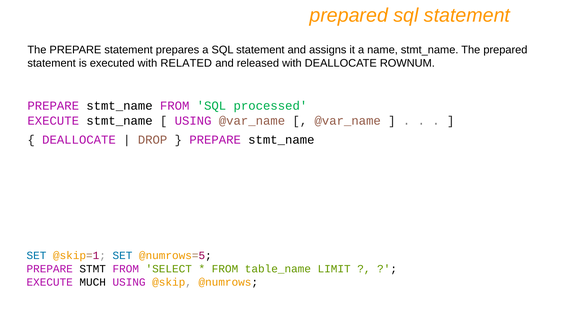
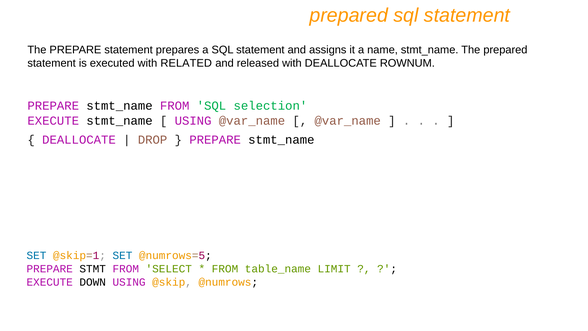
processed: processed -> selection (270, 106)
MUCH: MUCH -> DOWN (93, 282)
